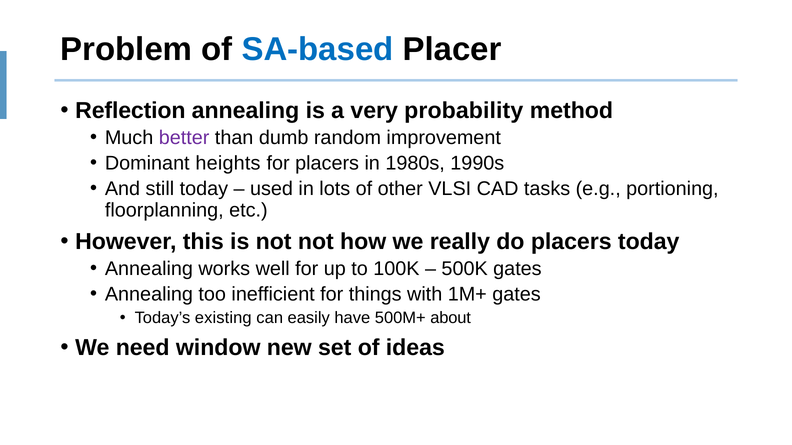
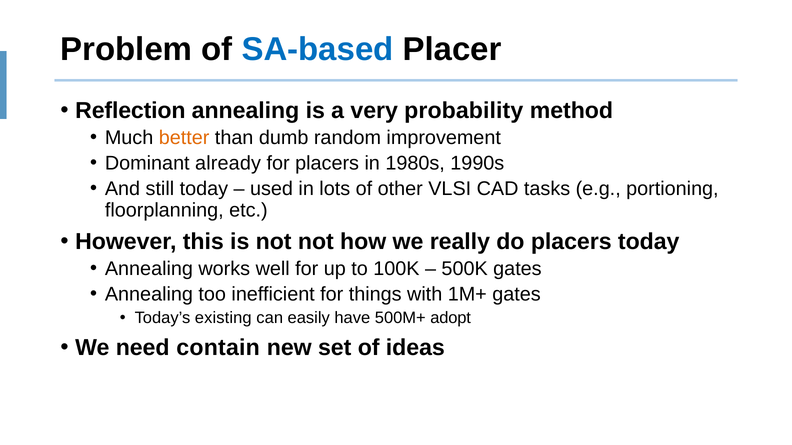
better colour: purple -> orange (184, 138)
heights: heights -> already (228, 163)
about: about -> adopt (451, 318)
window: window -> contain (218, 348)
